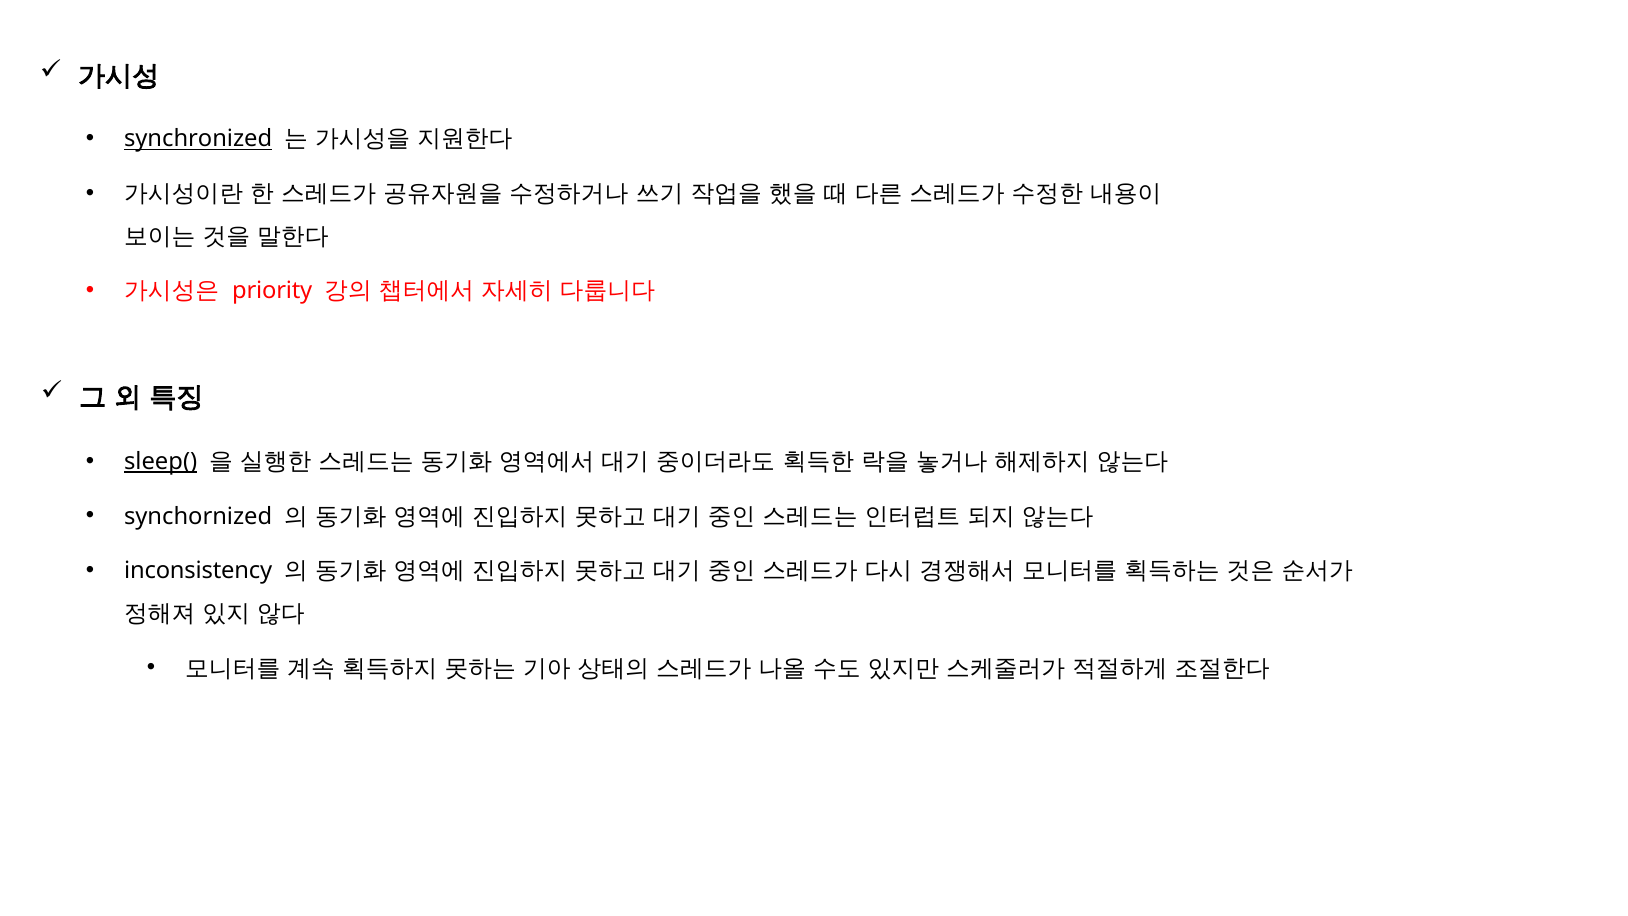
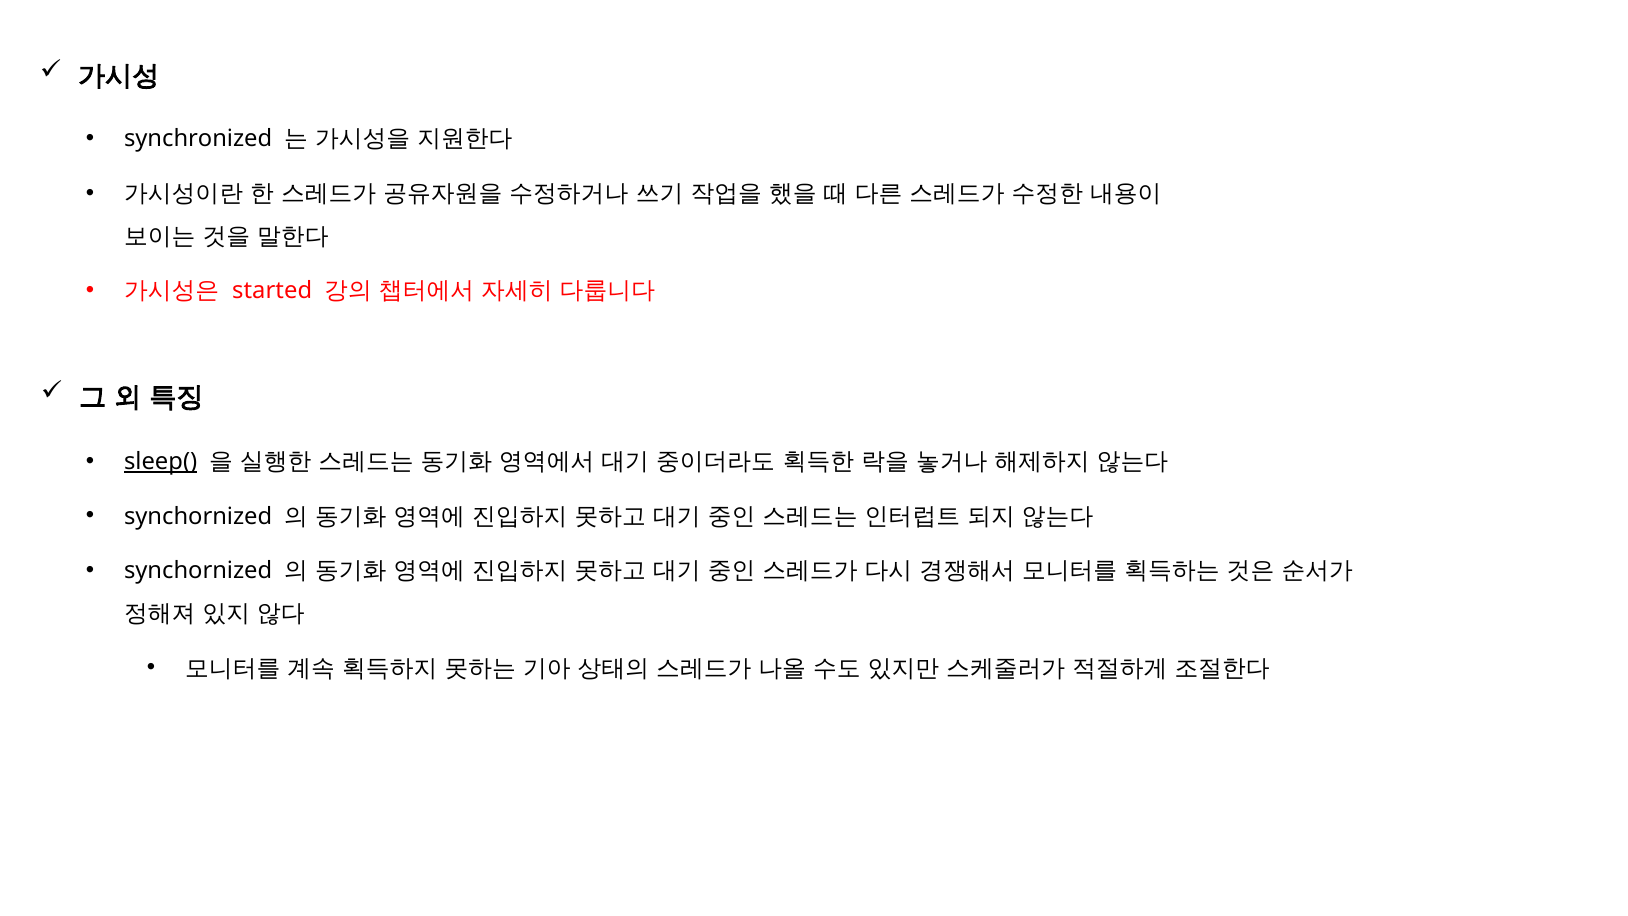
synchronized underline: present -> none (198, 139)
priority: priority -> started (272, 291)
inconsistency: inconsistency -> synchornized (198, 571)
